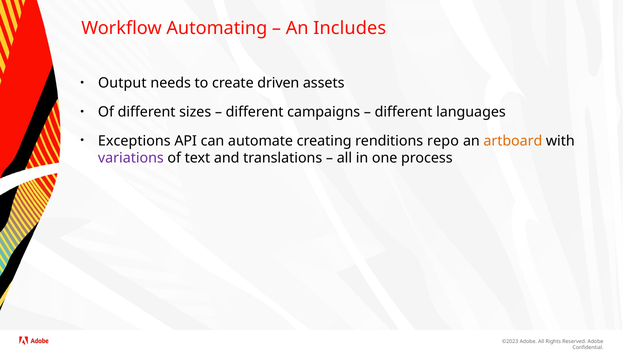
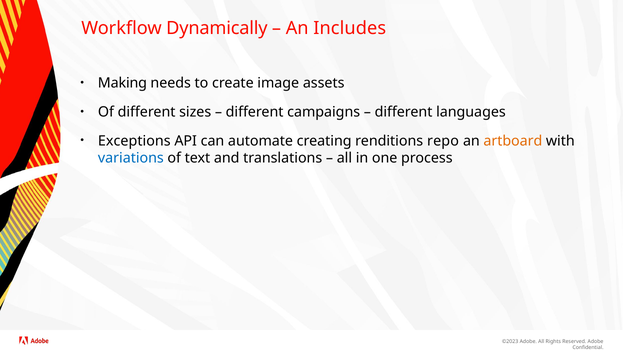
Automating: Automating -> Dynamically (217, 28)
Output: Output -> Making (122, 83)
driven: driven -> image (278, 83)
variations colour: purple -> blue (131, 158)
